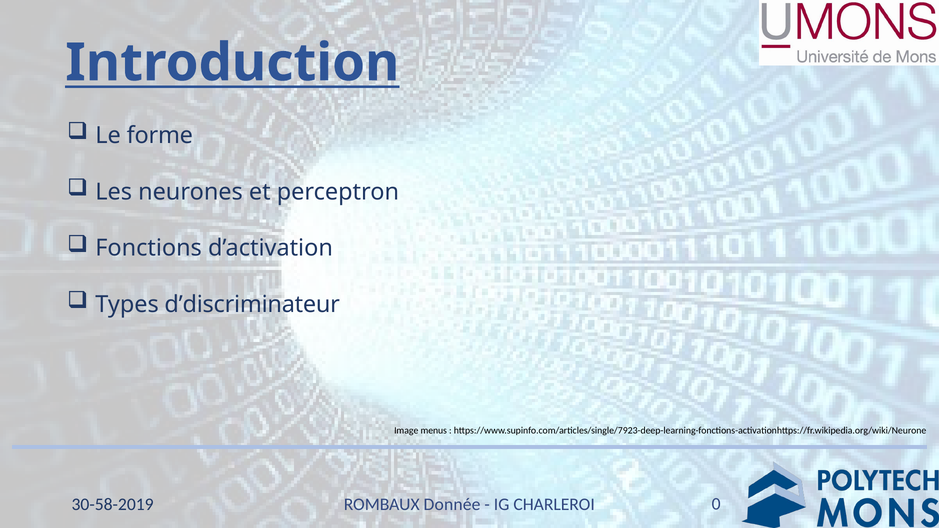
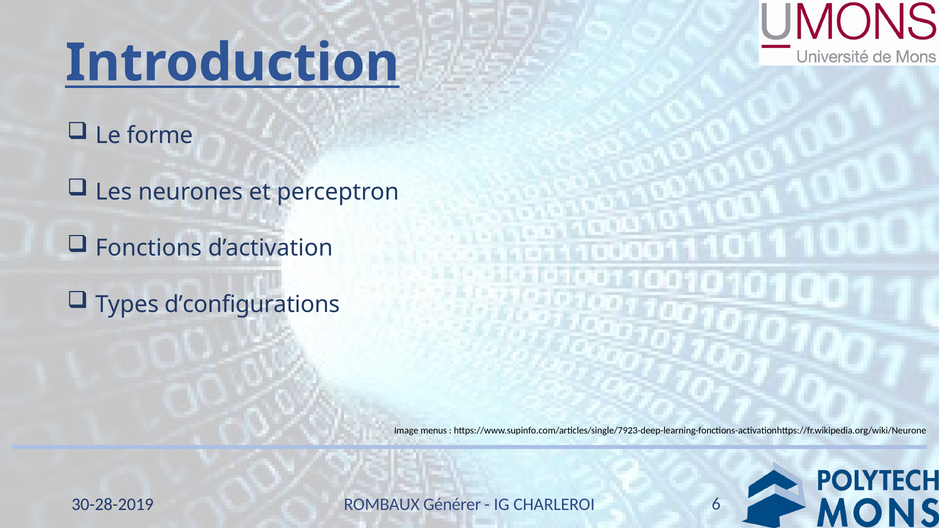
d’discriminateur: d’discriminateur -> d’configurations (252, 305)
Donnée: Donnée -> Générer (452, 505)
0: 0 -> 6 (716, 504)
30-58-2019: 30-58-2019 -> 30-28-2019 (113, 505)
